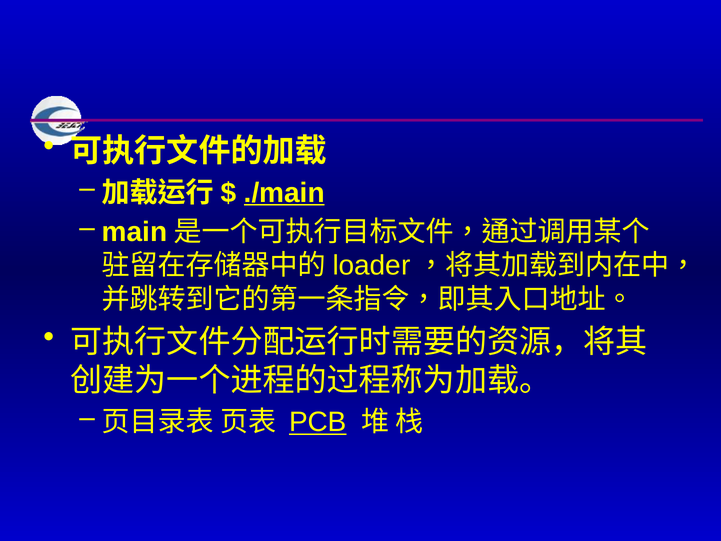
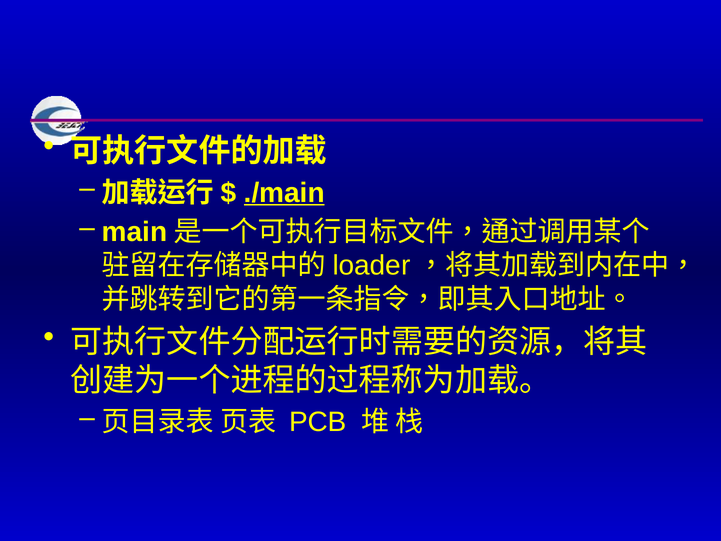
PCB underline: present -> none (318, 422)
